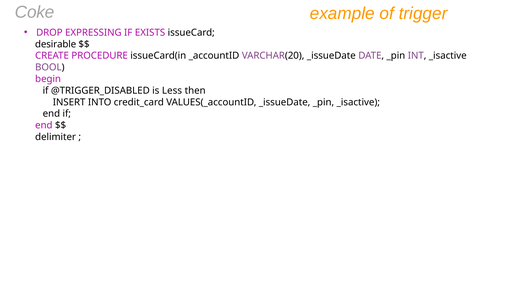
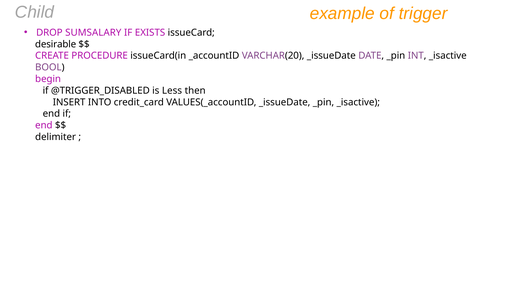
Coke: Coke -> Child (35, 12)
EXPRESSING: EXPRESSING -> SUMSALARY (93, 33)
